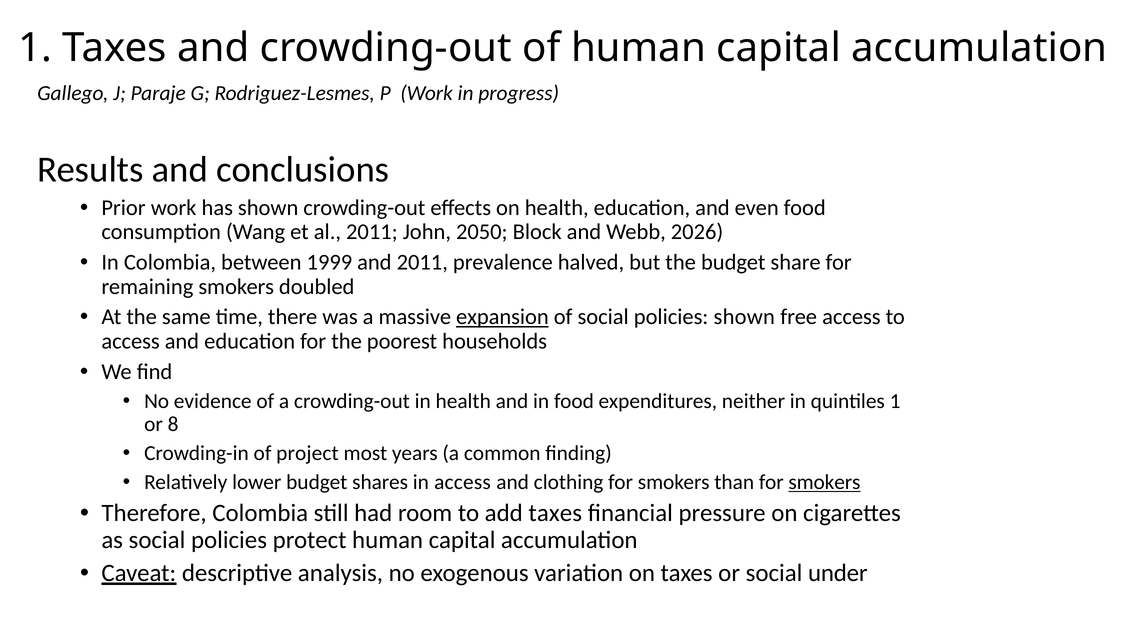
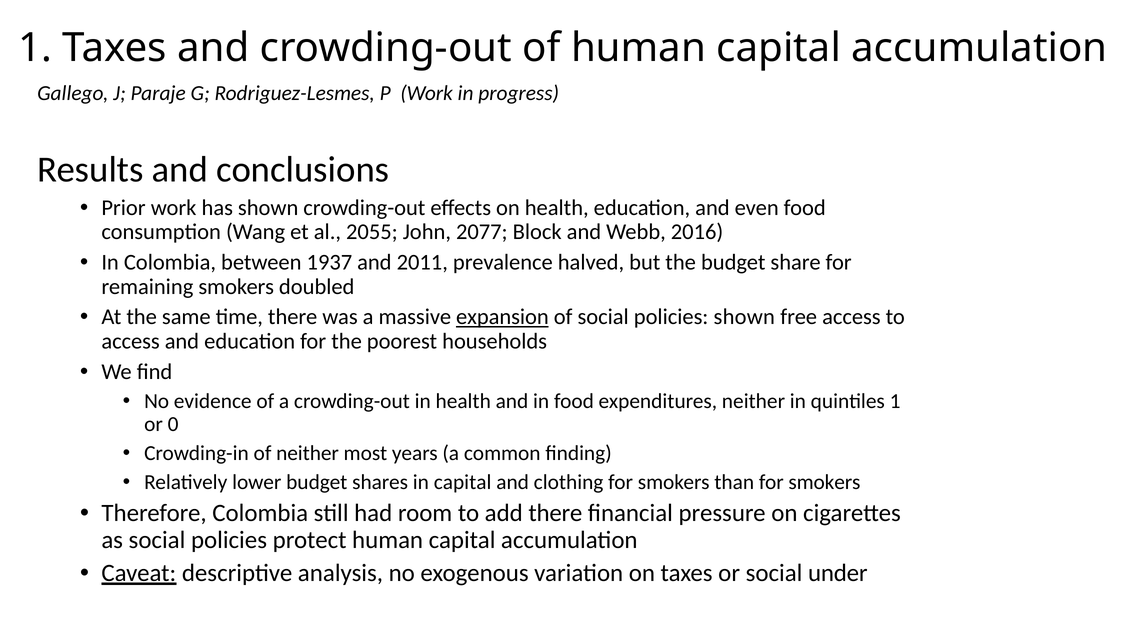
al 2011: 2011 -> 2055 (372, 232)
2050: 2050 -> 2077 (482, 232)
2026: 2026 -> 2016 (697, 232)
1999: 1999 -> 1937 (329, 262)
8: 8 -> 0 (173, 424)
of project: project -> neither (308, 453)
in access: access -> capital (463, 482)
smokers underline: present -> none (824, 482)
add taxes: taxes -> there (555, 513)
